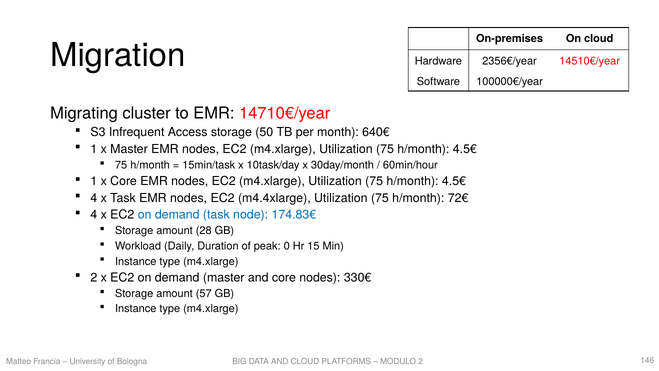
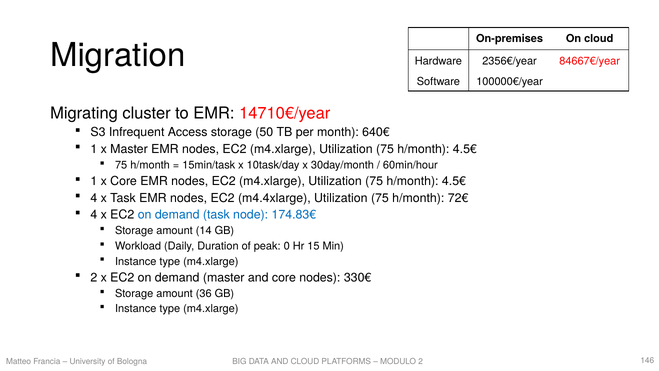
14510€/year: 14510€/year -> 84667€/year (590, 61)
28: 28 -> 14 (204, 231)
57: 57 -> 36 (204, 293)
